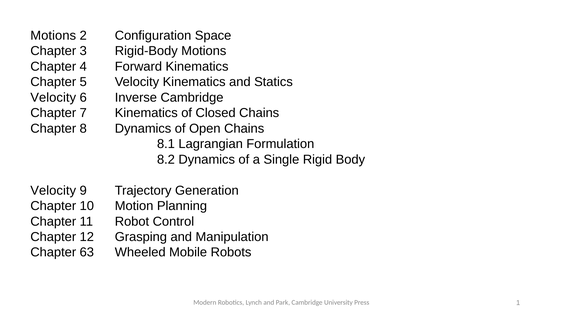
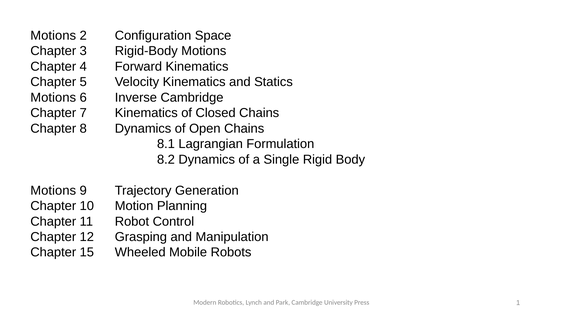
Velocity: Velocity -> Motions (53, 97)
Velocity: Velocity -> Motions (53, 190)
63: 63 -> 15 (87, 252)
